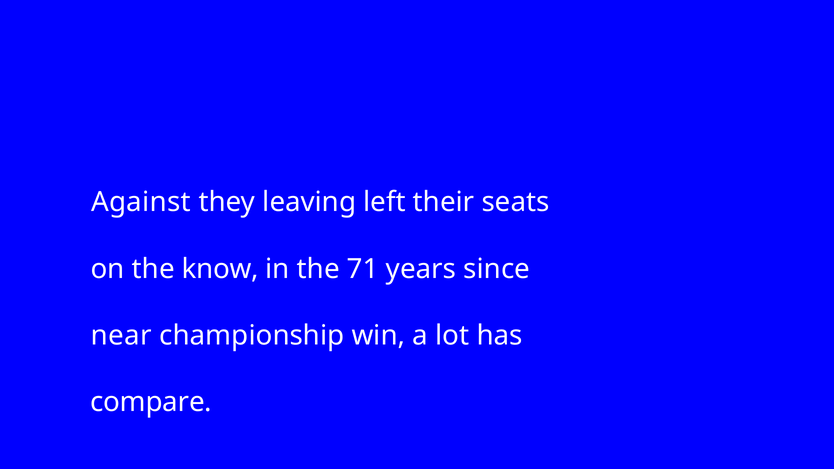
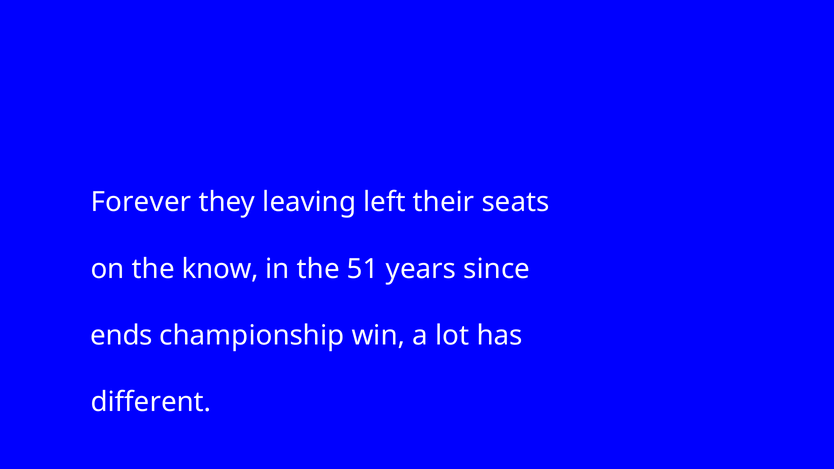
Against: Against -> Forever (141, 202)
71: 71 -> 51 (363, 269)
near: near -> ends (122, 336)
compare: compare -> different (151, 402)
